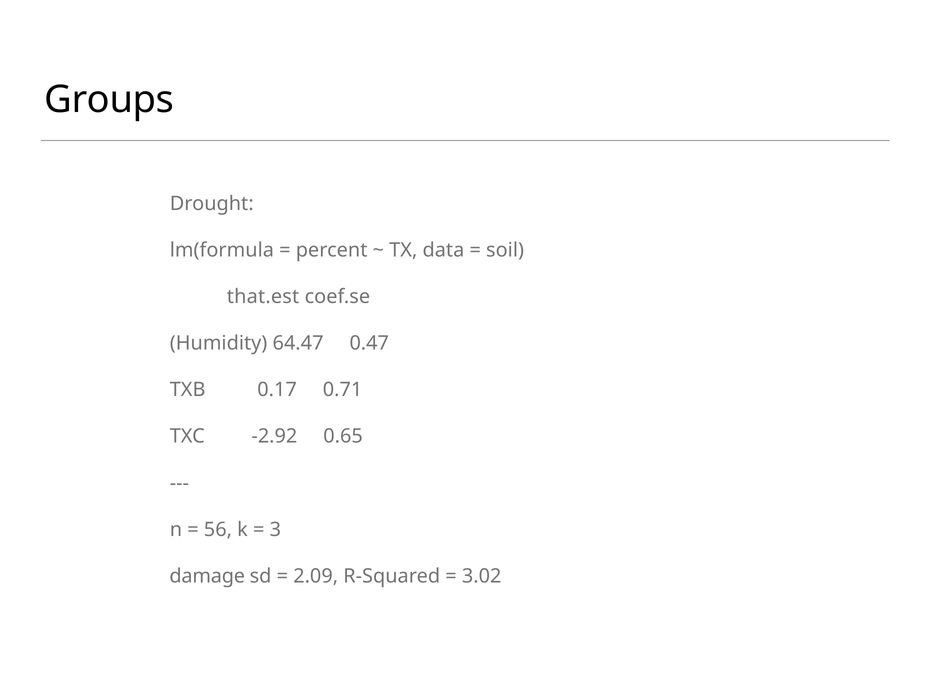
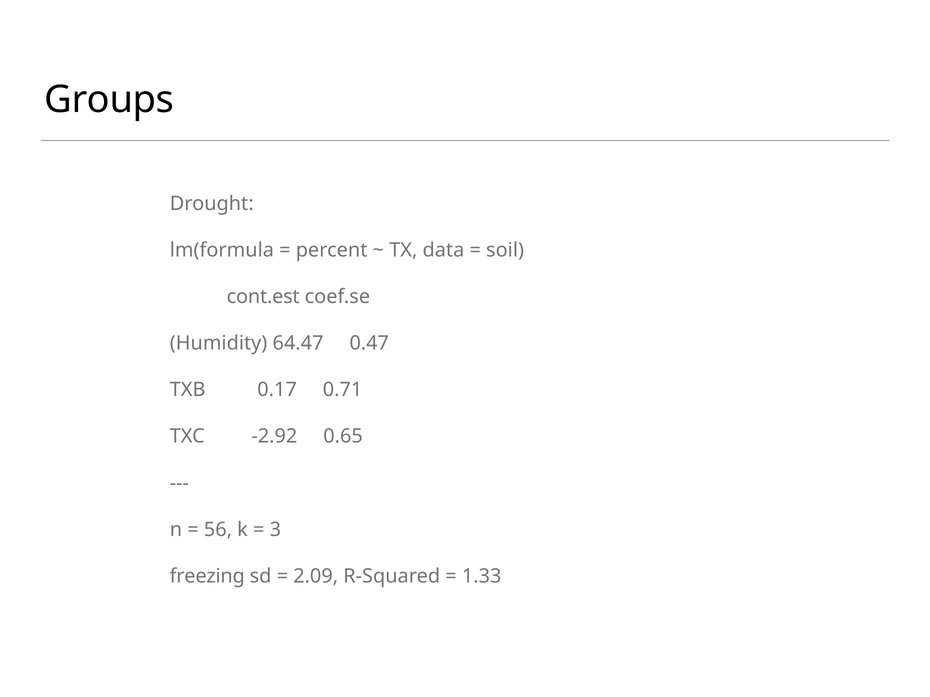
that.est: that.est -> cont.est (263, 297)
damage: damage -> freezing (207, 577)
3.02: 3.02 -> 1.33 (482, 577)
